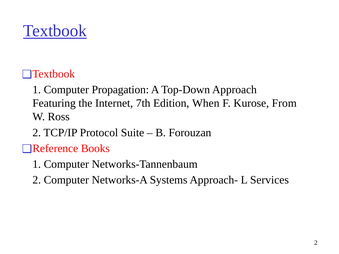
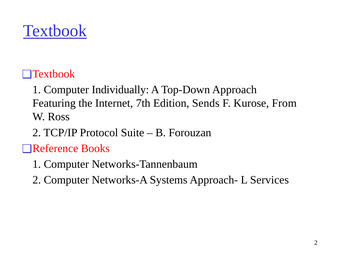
Propagation: Propagation -> Individually (120, 90)
When: When -> Sends (206, 103)
